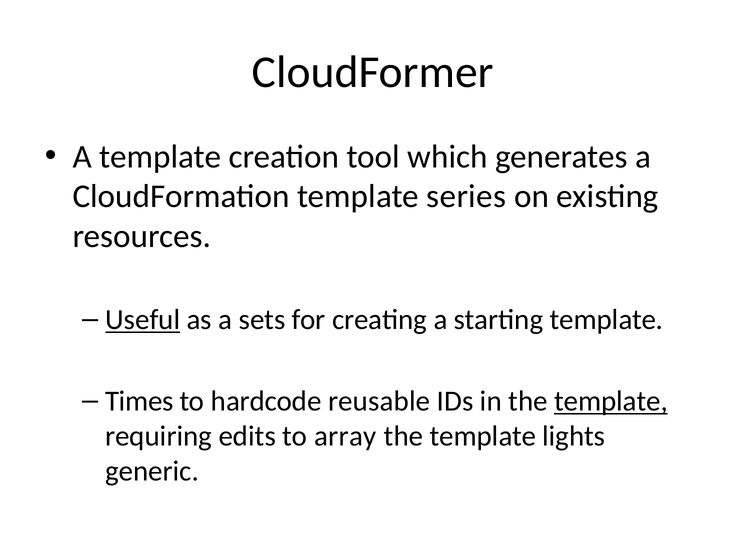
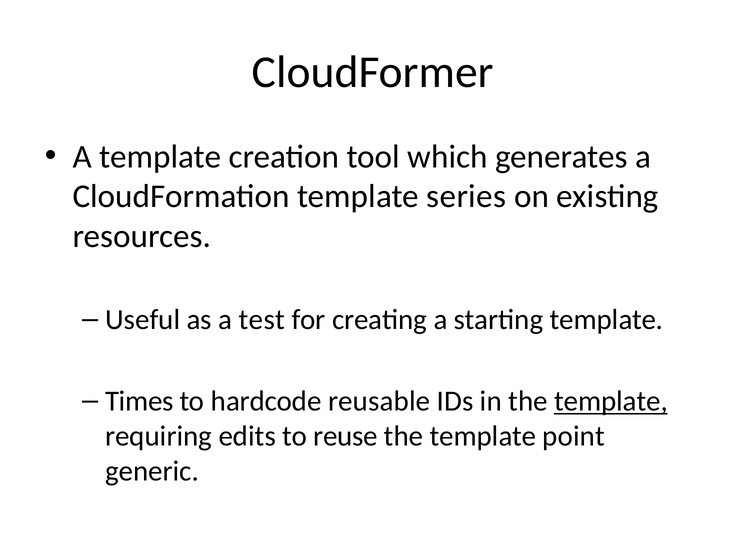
Useful underline: present -> none (143, 320)
sets: sets -> test (262, 320)
array: array -> reuse (346, 436)
lights: lights -> point (574, 436)
